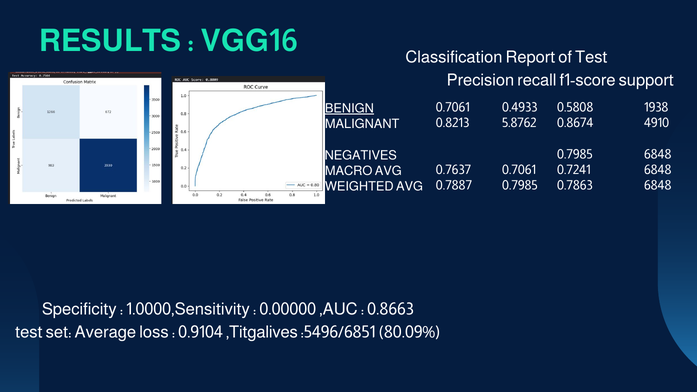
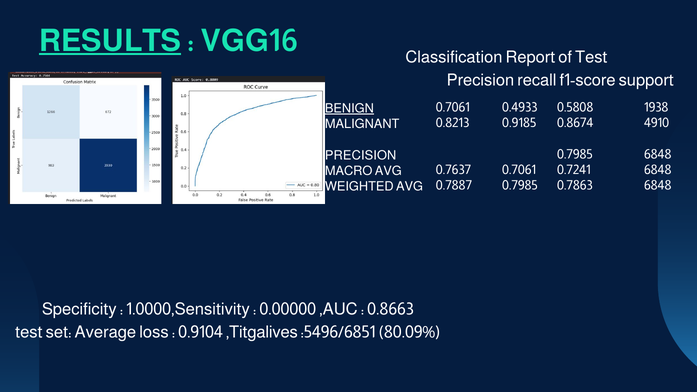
RESULTS underline: none -> present (110, 41)
5.8762: 5.8762 -> 0.9185 (519, 123)
NEGATIVES: NEGATIVES -> PRECISION (361, 155)
